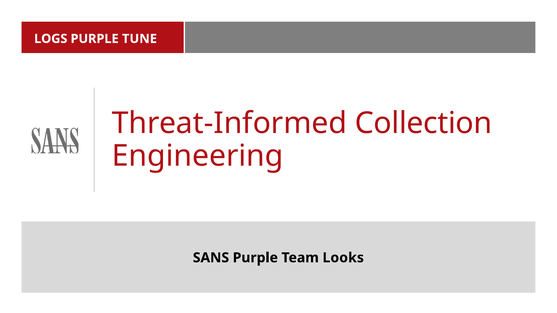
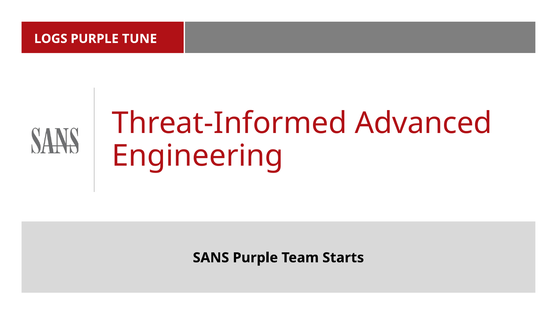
Collection: Collection -> Advanced (423, 123)
Looks: Looks -> Starts (343, 258)
